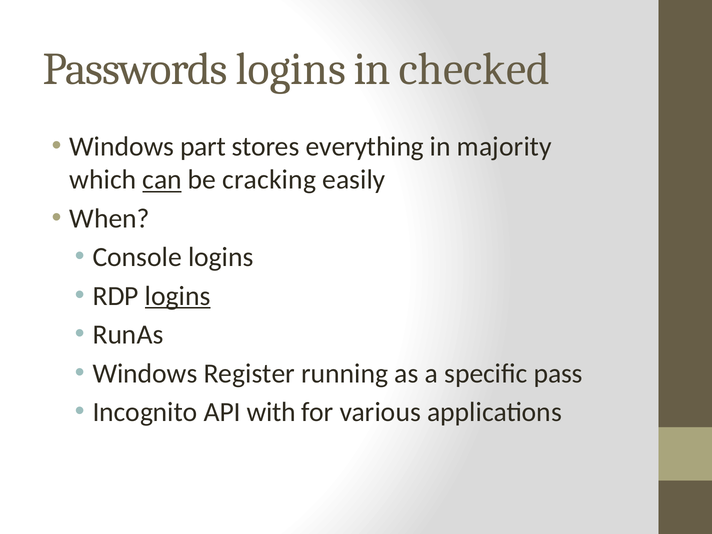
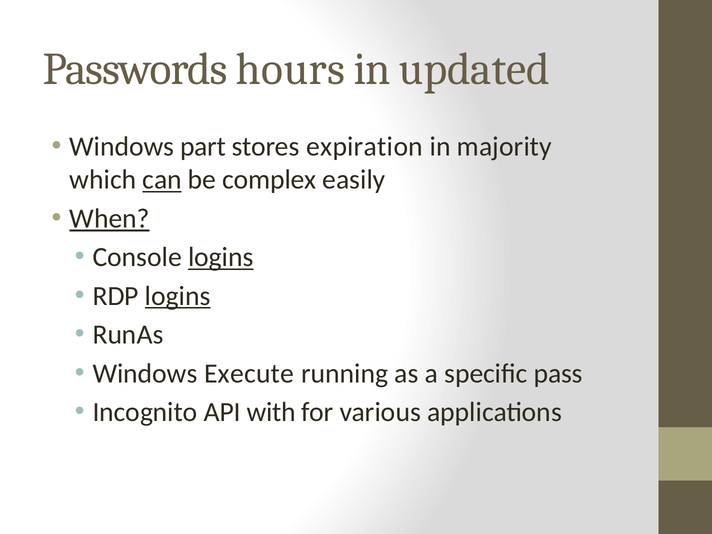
Passwords logins: logins -> hours (290, 69)
checked: checked -> updated (474, 69)
everything: everything -> expiration (365, 147)
cracking: cracking -> complex (269, 180)
When underline: none -> present (110, 219)
logins underline: none -> present (221, 257)
Register: Register -> Execute (249, 373)
